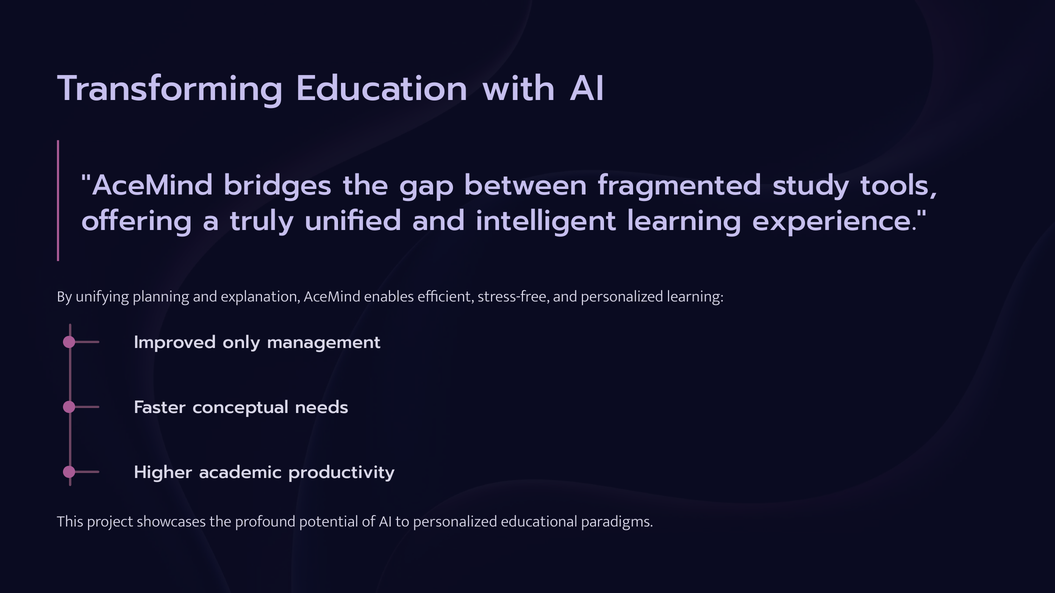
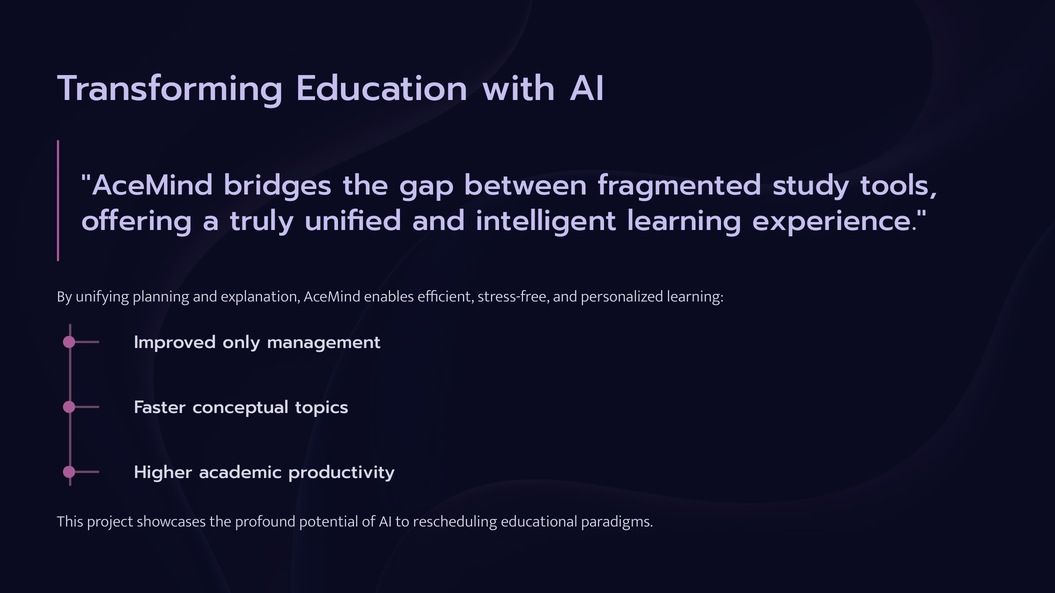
needs: needs -> topics (322, 407)
to personalized: personalized -> rescheduling (455, 522)
